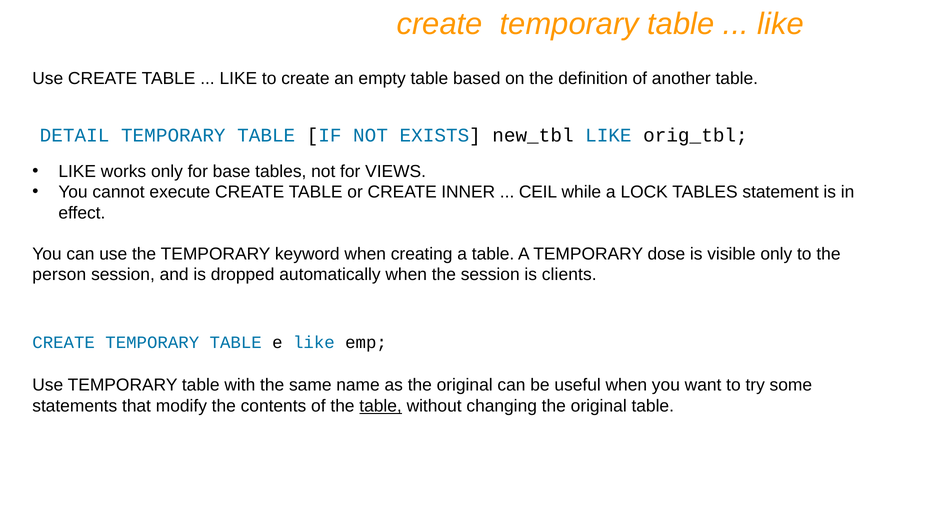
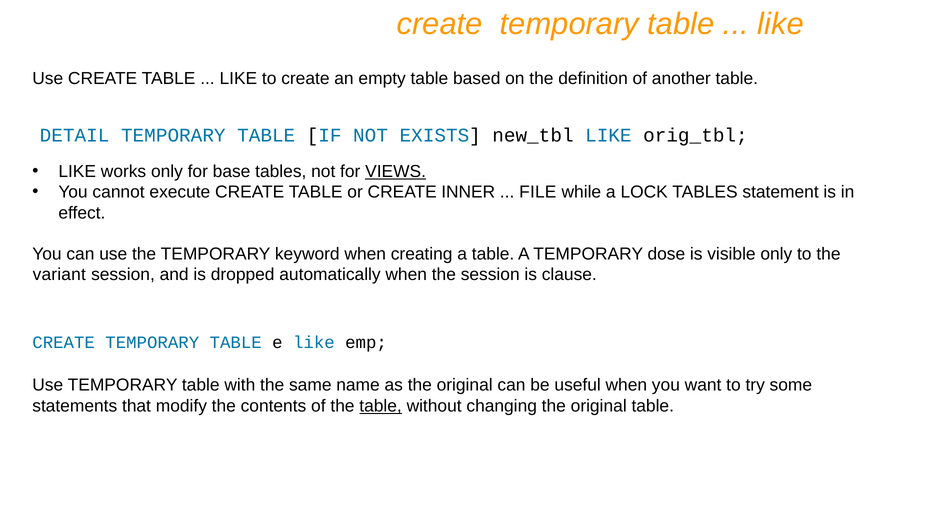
VIEWS underline: none -> present (396, 171)
CEIL: CEIL -> FILE (538, 192)
person: person -> variant (59, 275)
clients: clients -> clause (569, 275)
